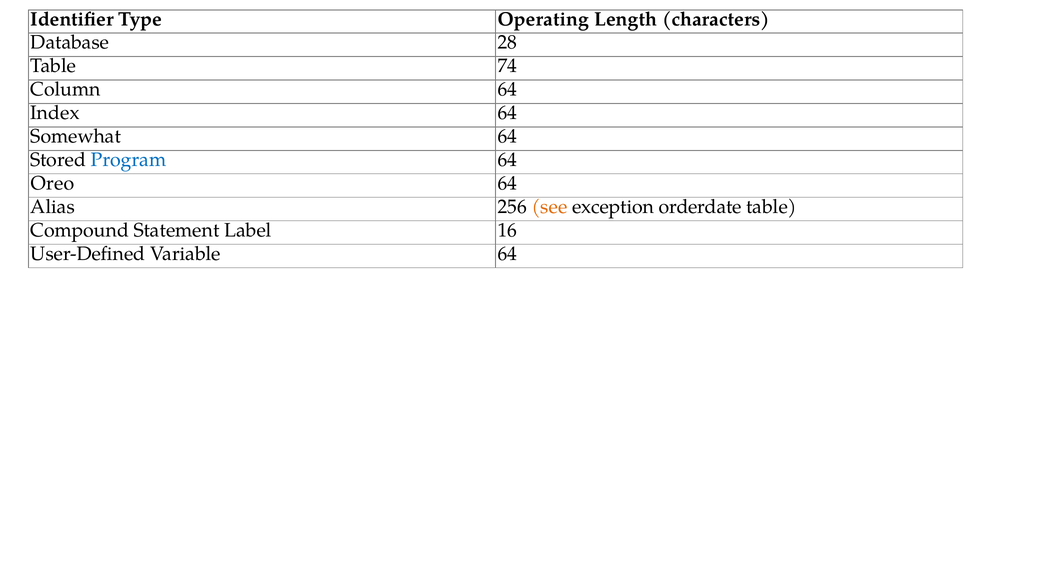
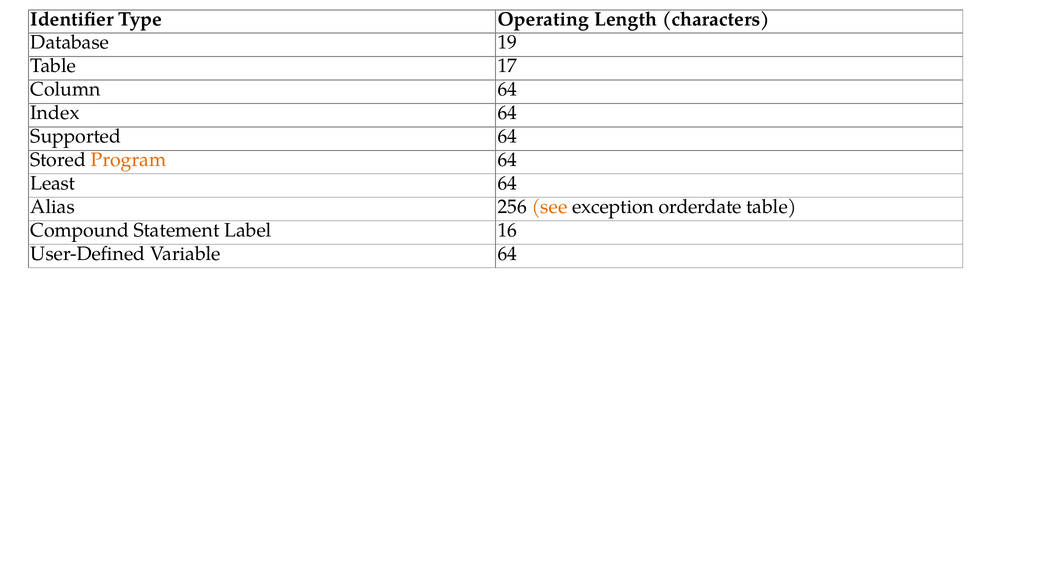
28: 28 -> 19 (507, 43)
74: 74 -> 17 (507, 66)
Somewhat: Somewhat -> Supported (76, 136)
Program colour: blue -> orange (129, 160)
Oreo: Oreo -> Least (53, 183)
